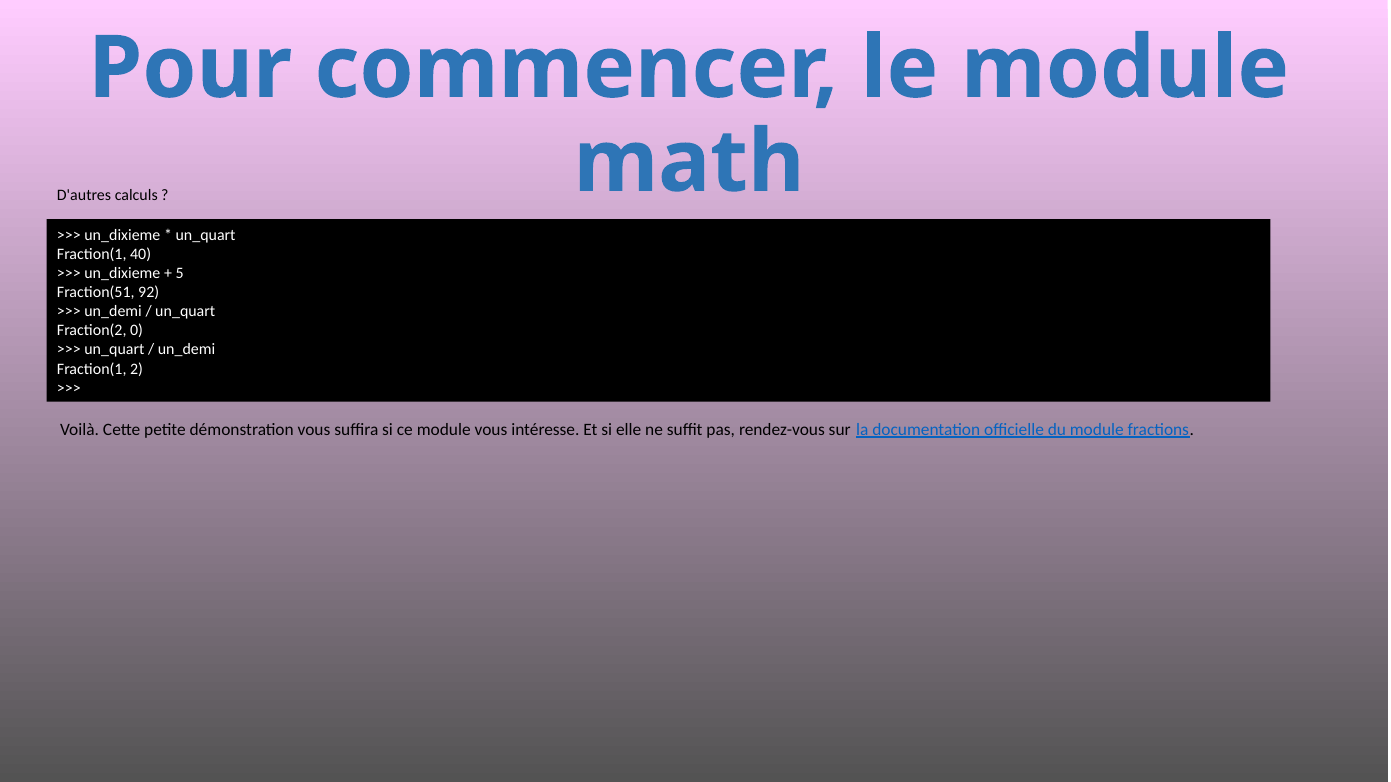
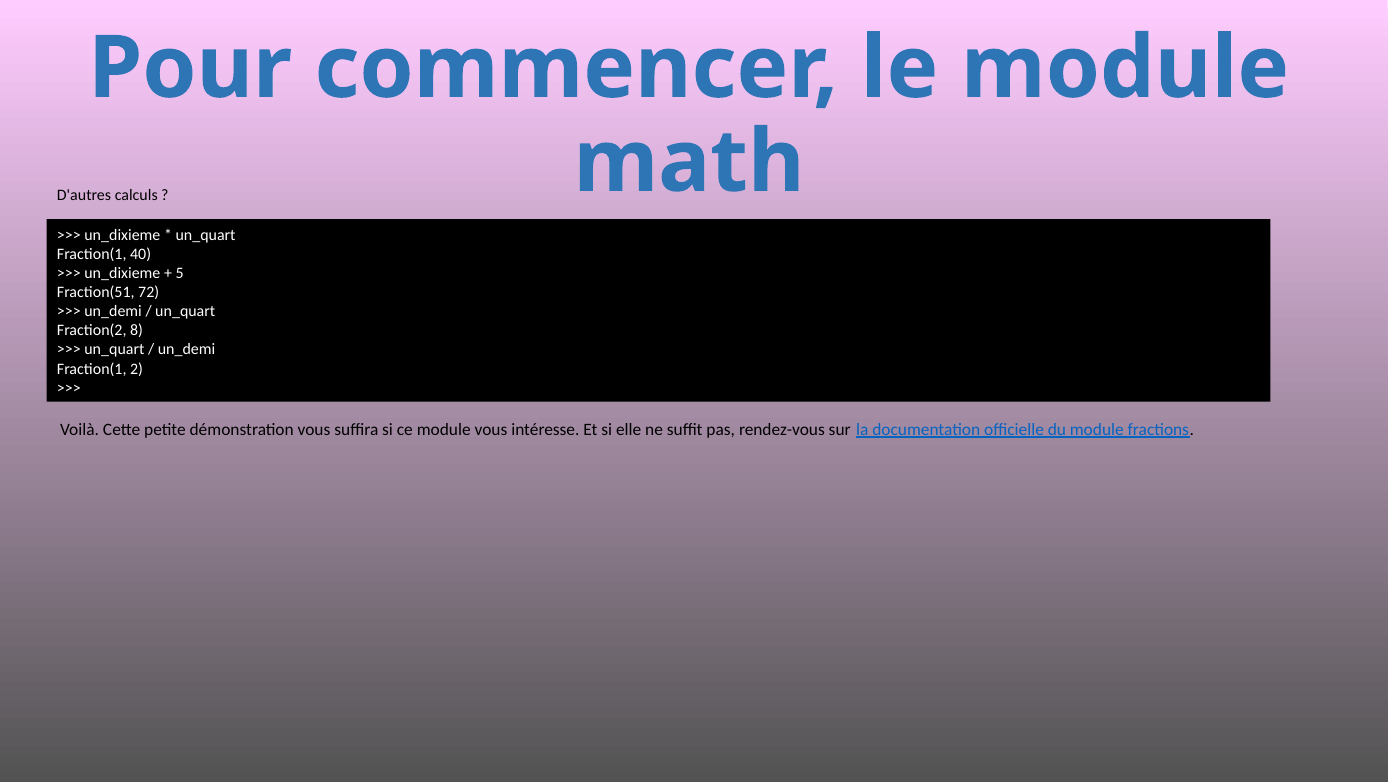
92: 92 -> 72 (149, 293)
0: 0 -> 8 (137, 331)
